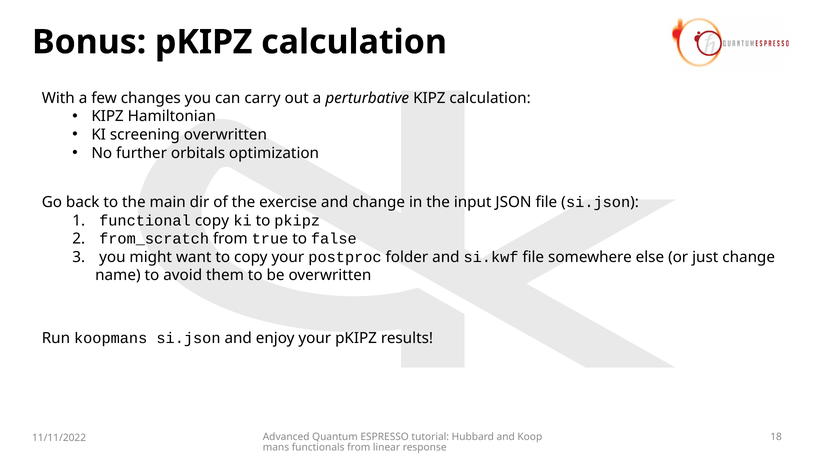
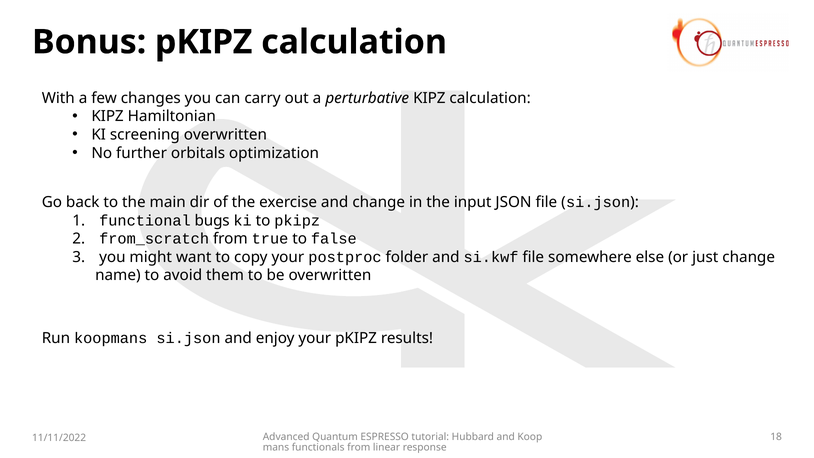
functional copy: copy -> bugs (212, 220)
